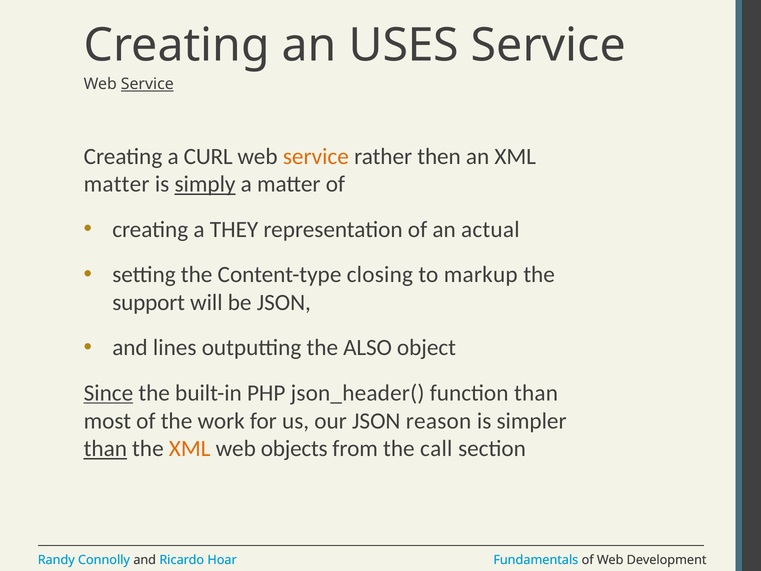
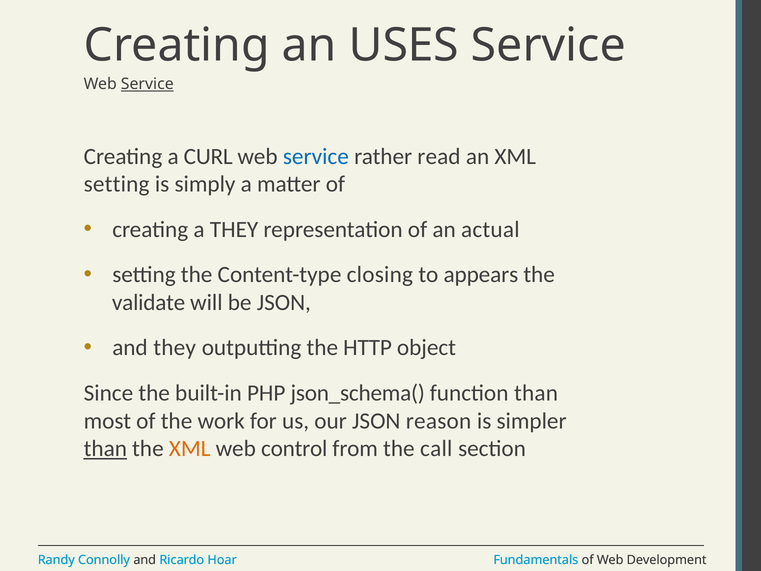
service colour: orange -> blue (316, 156)
then: then -> read (439, 156)
matter: matter -> setting (117, 184)
simply underline: present -> none (205, 184)
markup: markup -> appears (481, 275)
support: support -> validate (149, 302)
and lines: lines -> they (175, 348)
ALSO: ALSO -> HTTP (368, 348)
Since underline: present -> none (108, 393)
json_header(: json_header( -> json_schema( (358, 393)
objects: objects -> control (294, 449)
